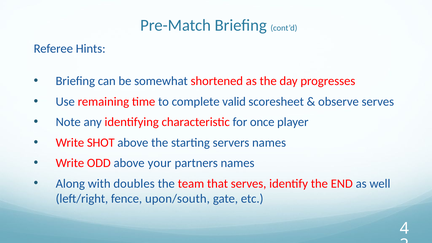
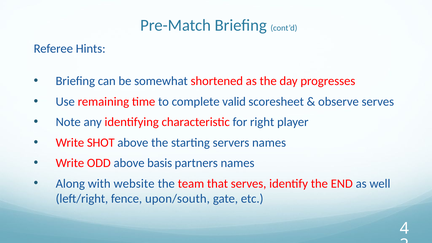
once: once -> right (262, 122)
your: your -> basis (160, 163)
doubles: doubles -> website (134, 184)
